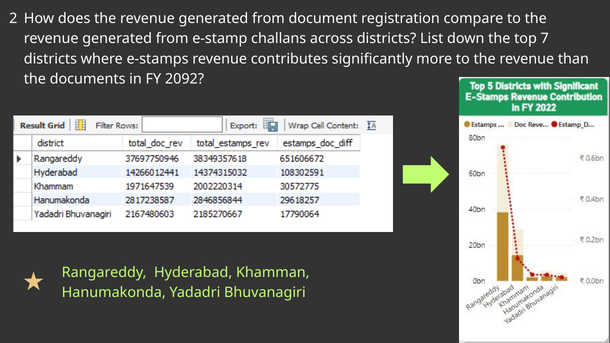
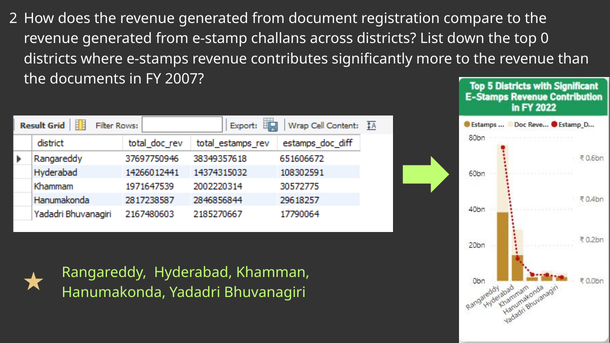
7: 7 -> 0 (545, 39)
2092: 2092 -> 2007 (185, 79)
